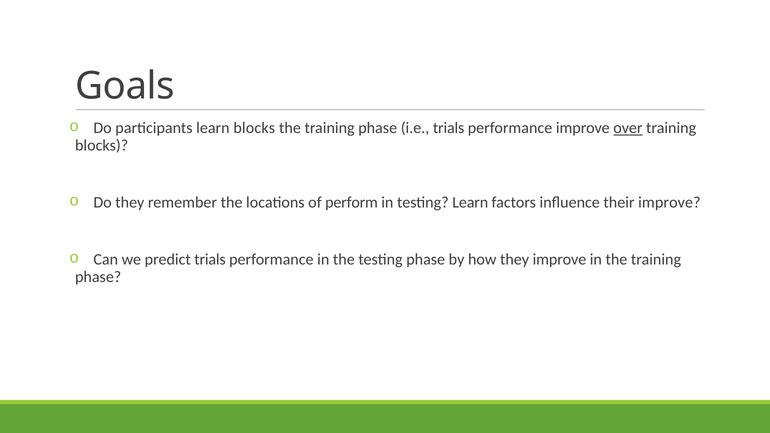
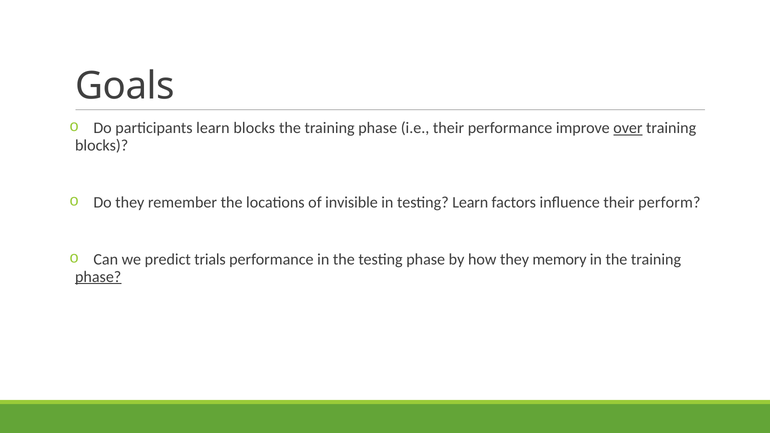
i.e trials: trials -> their (449, 128)
perform: perform -> invisible (351, 202)
their improve: improve -> perform (669, 202)
they improve: improve -> memory (559, 260)
phase underline: none -> present (98, 277)
